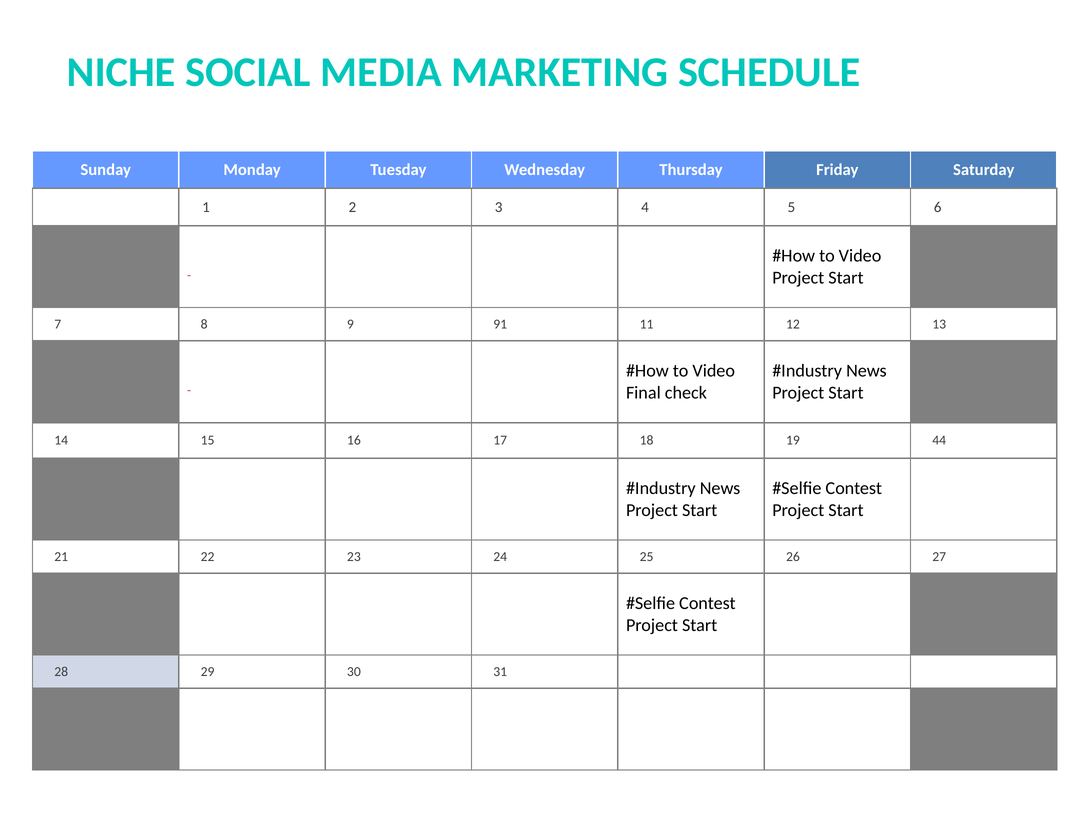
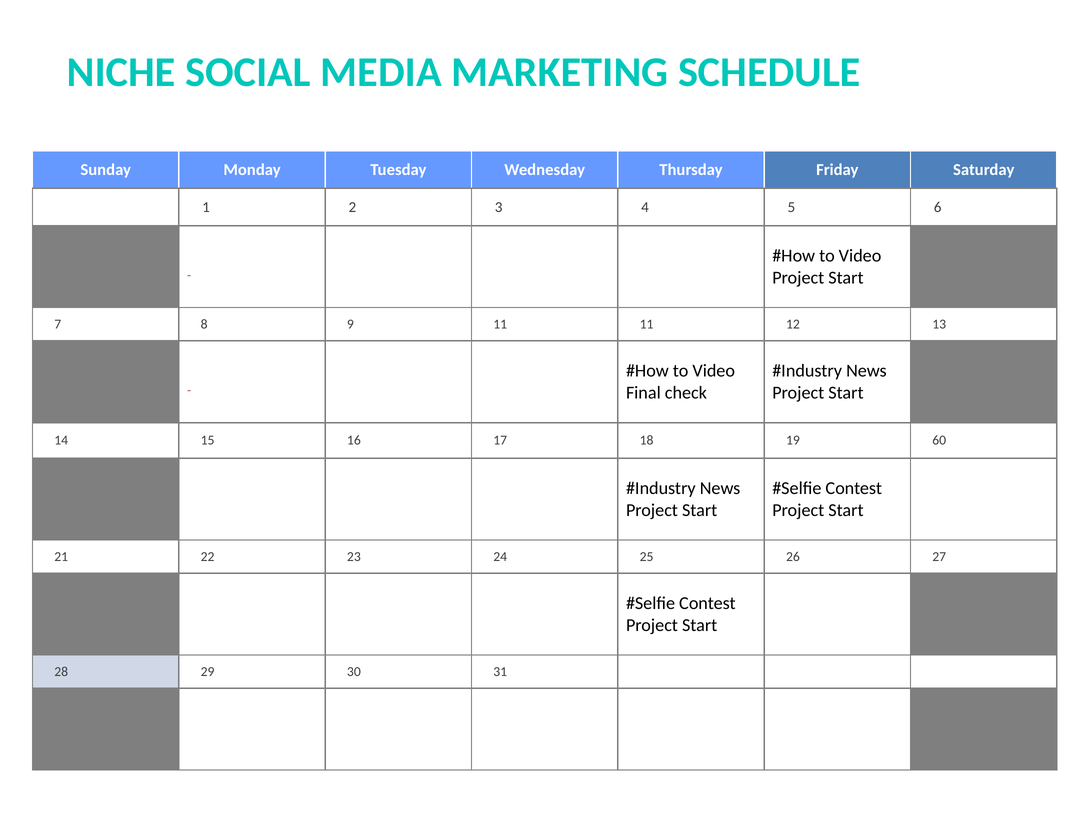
9 91: 91 -> 11 (500, 325)
44: 44 -> 60 (939, 441)
